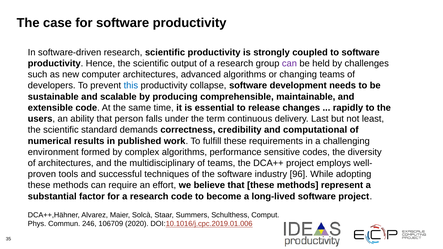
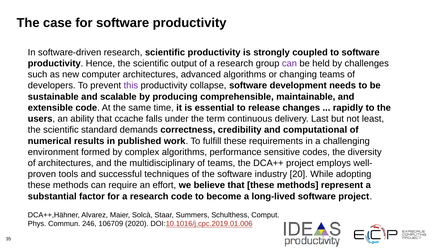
this colour: blue -> purple (131, 86)
person: person -> ccache (129, 119)
96: 96 -> 20 (299, 174)
